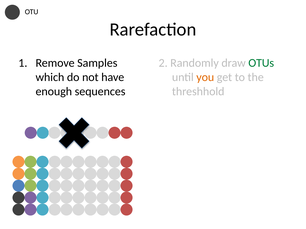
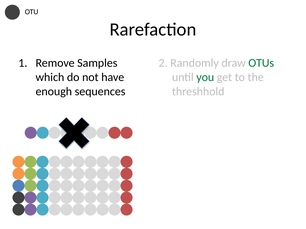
you colour: orange -> green (205, 77)
